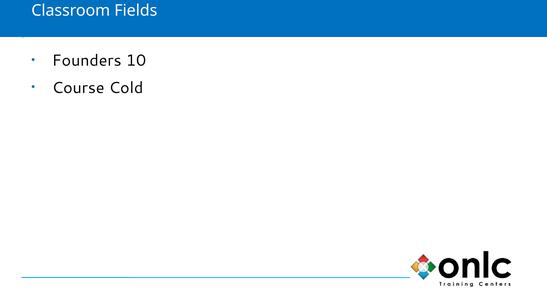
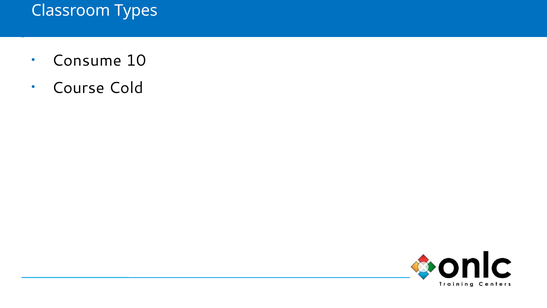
Fields: Fields -> Types (136, 11)
Founders: Founders -> Consume (87, 61)
